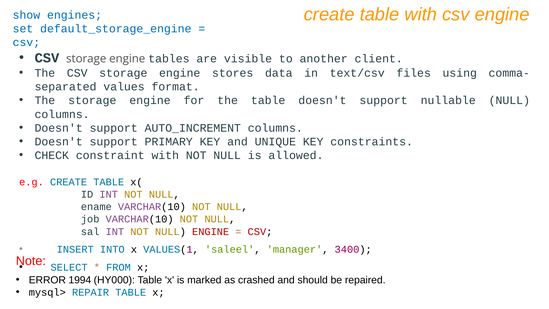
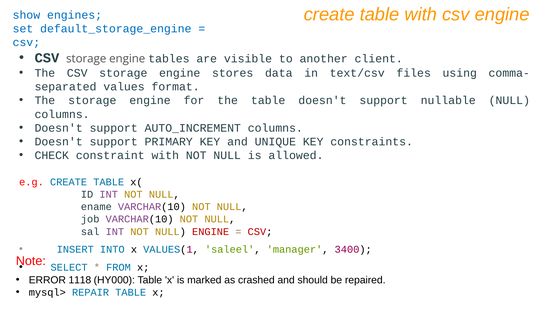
1994: 1994 -> 1118 (80, 280)
